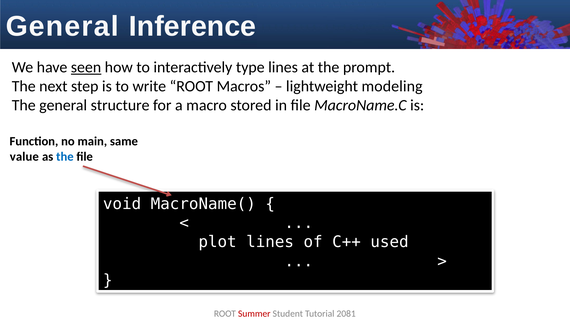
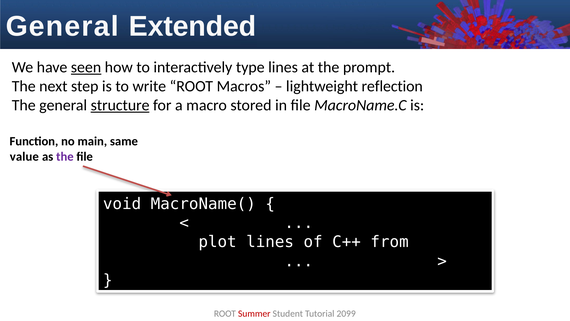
Inference: Inference -> Extended (193, 26)
modeling: modeling -> reflection (392, 86)
structure underline: none -> present (120, 105)
the colour: blue -> purple (65, 156)
used: used -> from (390, 242)
2081: 2081 -> 2099 (346, 313)
